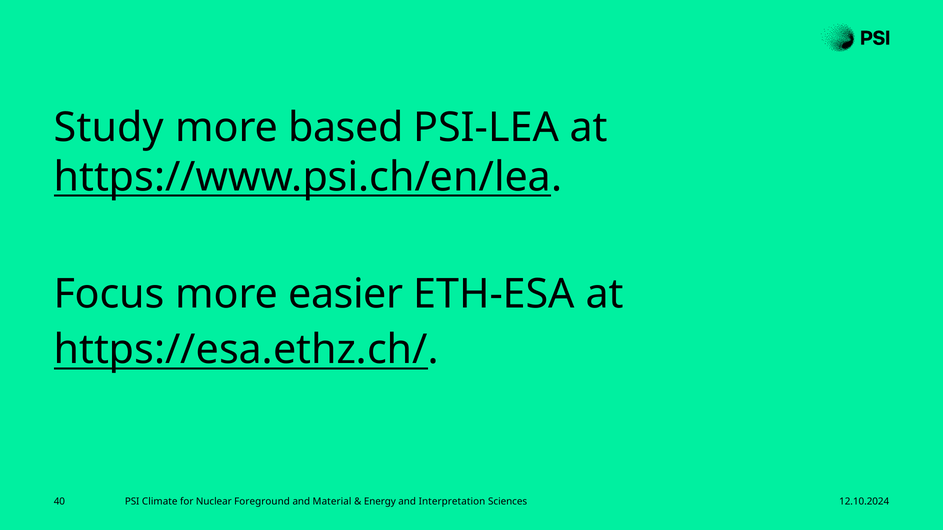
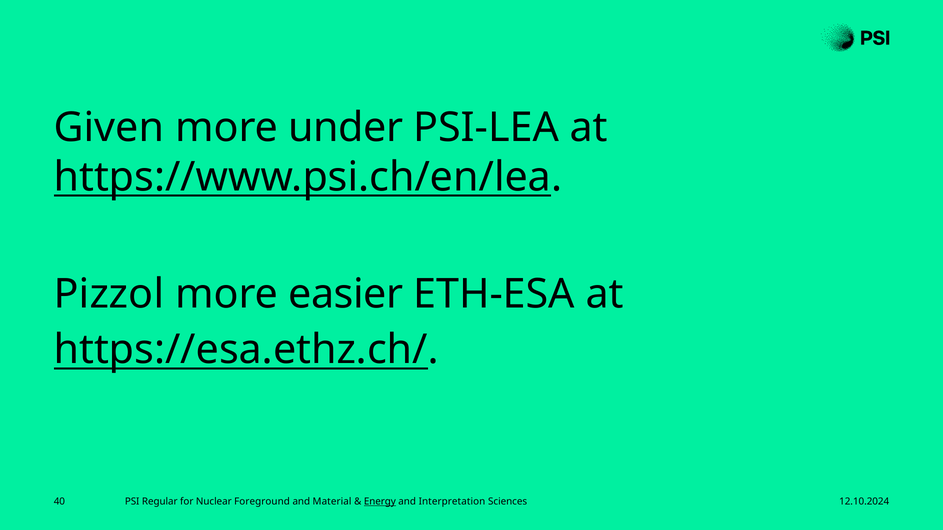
Study: Study -> Given (109, 128)
based: based -> under (346, 128)
Focus: Focus -> Pizzol (109, 295)
Climate: Climate -> Regular (160, 502)
Energy underline: none -> present (380, 502)
